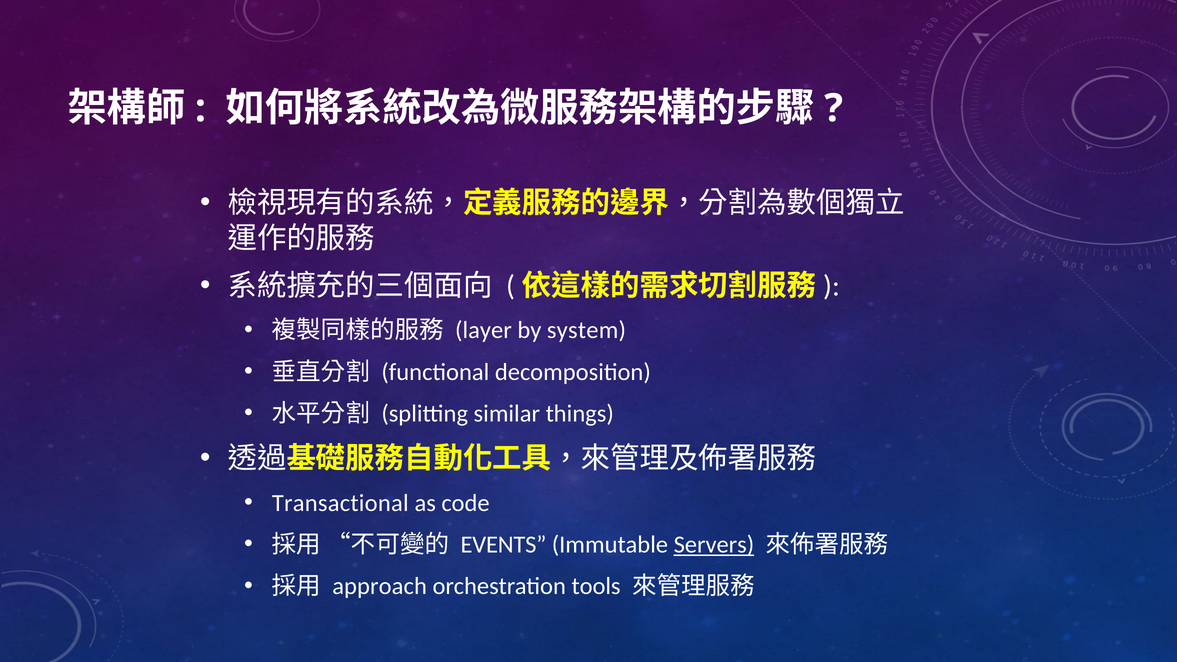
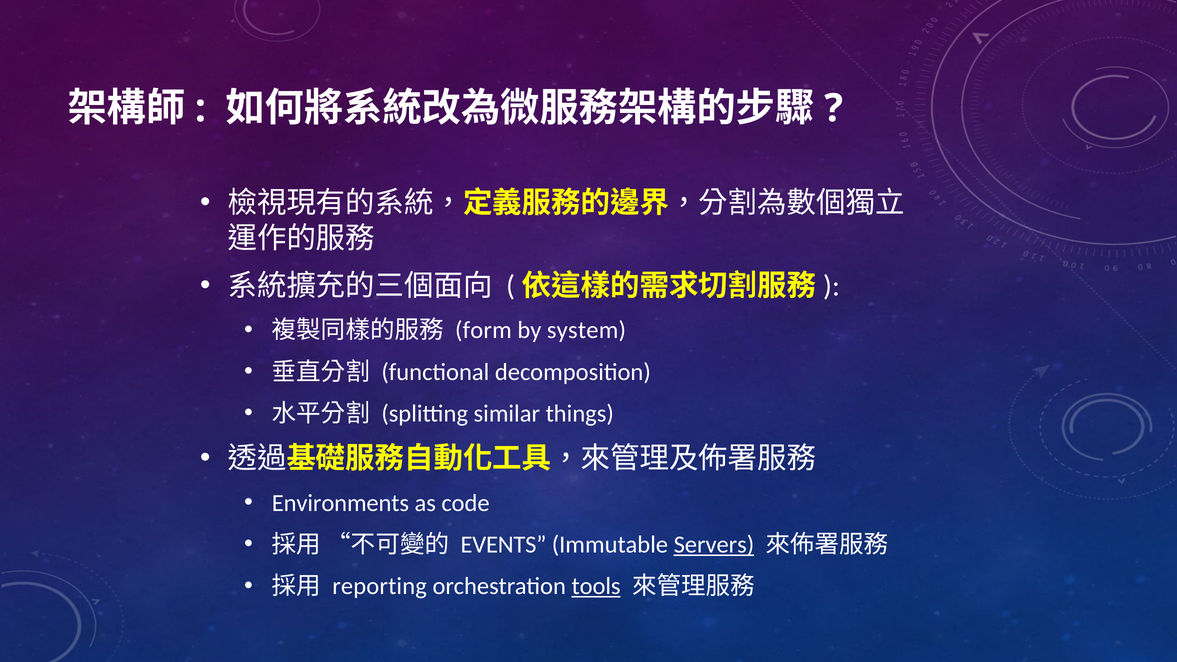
layer: layer -> form (483, 330)
Transactional: Transactional -> Environments (340, 503)
approach: approach -> reporting (380, 586)
tools underline: none -> present (596, 586)
